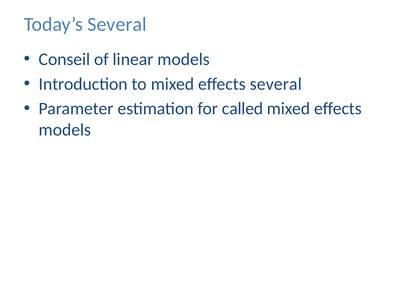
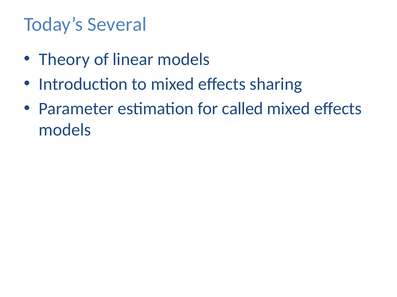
Conseil: Conseil -> Theory (64, 59)
effects several: several -> sharing (276, 84)
